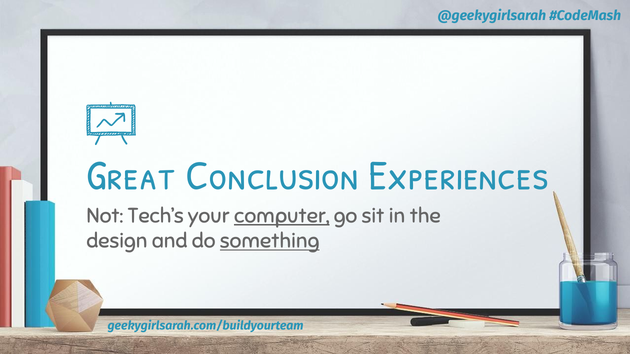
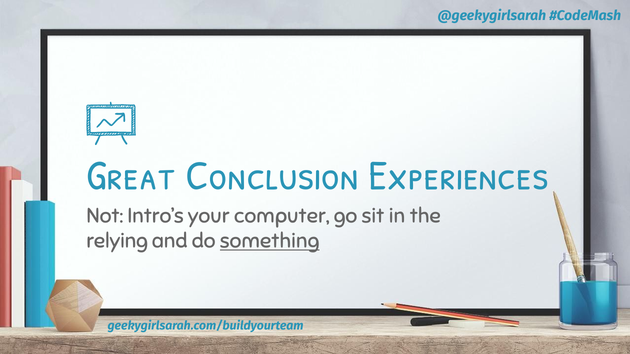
Tech’s: Tech’s -> Intro’s (156, 216)
computer underline: present -> none (282, 216)
design: design -> relying (117, 241)
